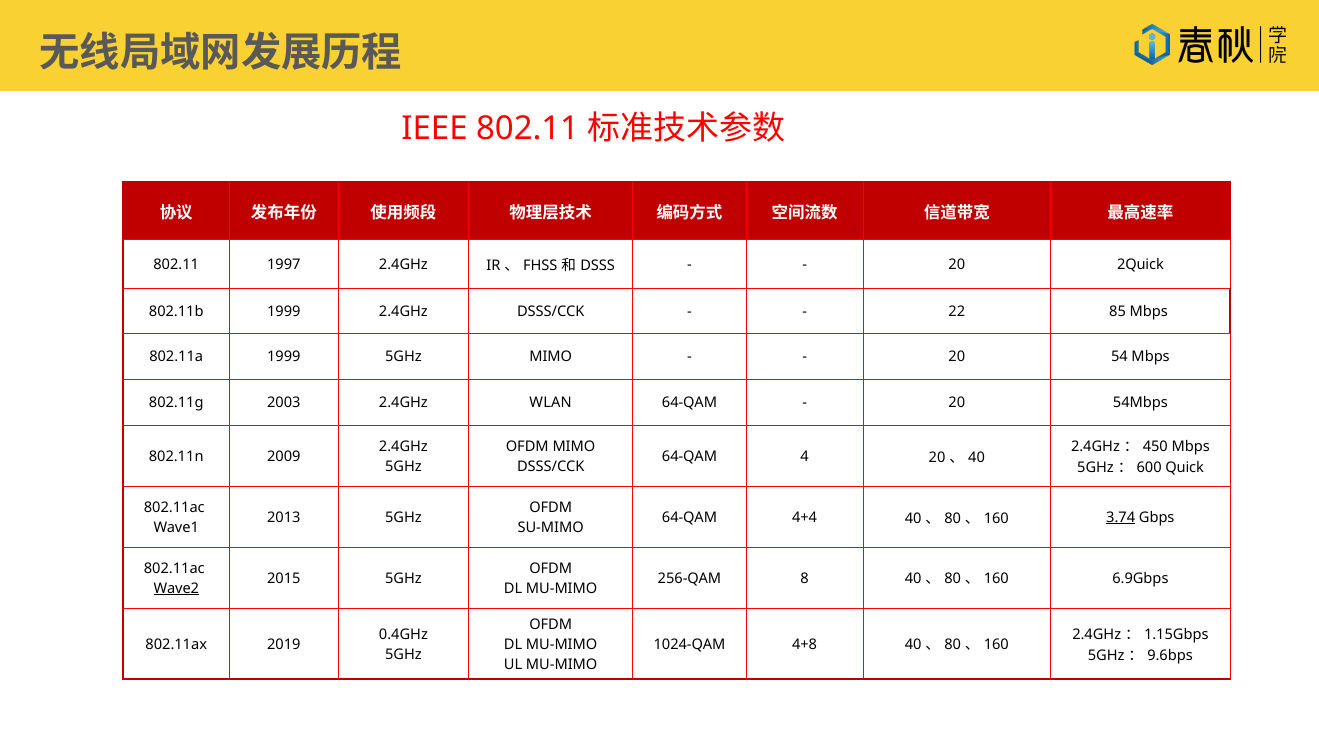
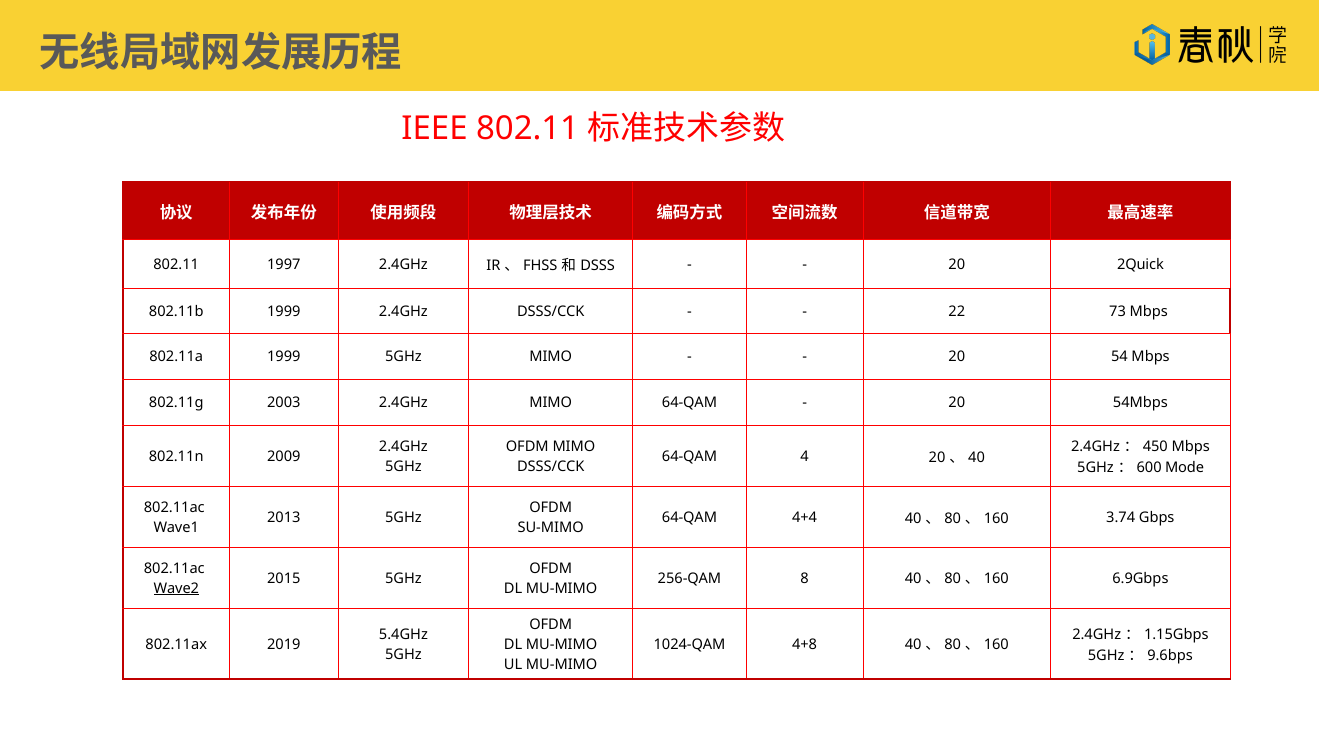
85: 85 -> 73 (1118, 311)
2.4GHz WLAN: WLAN -> MIMO (551, 403)
Quick: Quick -> Mode (1185, 468)
3.74 underline: present -> none (1121, 518)
0.4GHz: 0.4GHz -> 5.4GHz (403, 634)
